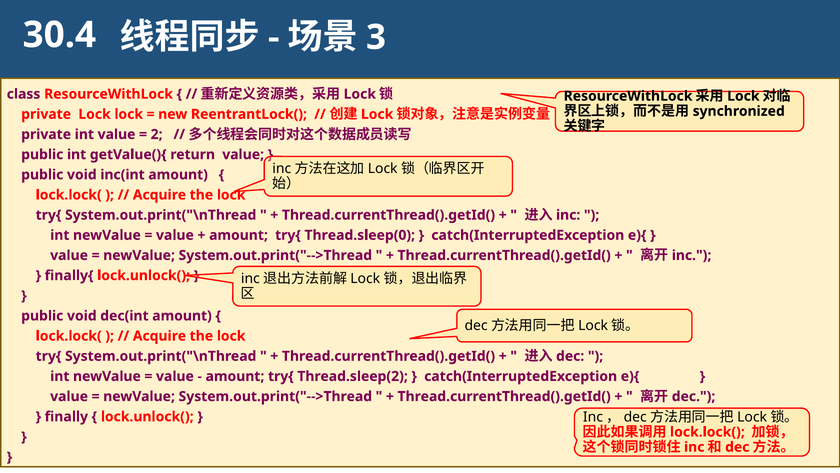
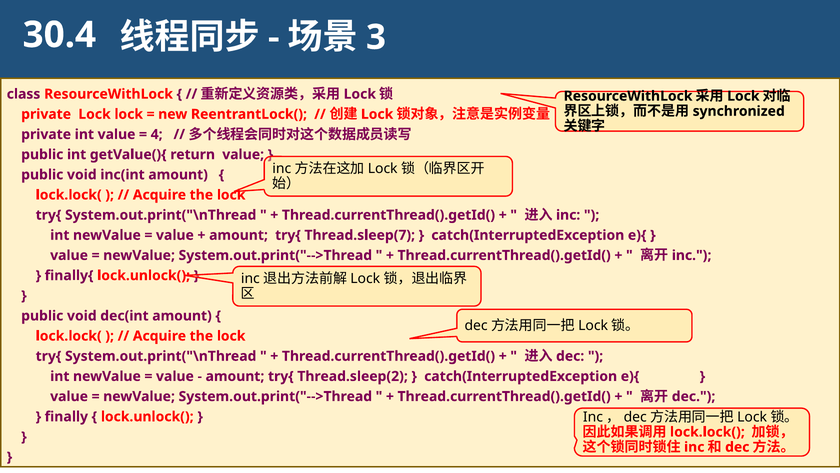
2: 2 -> 4 (157, 134)
Thread.sleep(0: Thread.sleep(0 -> Thread.sleep(7 (360, 235)
